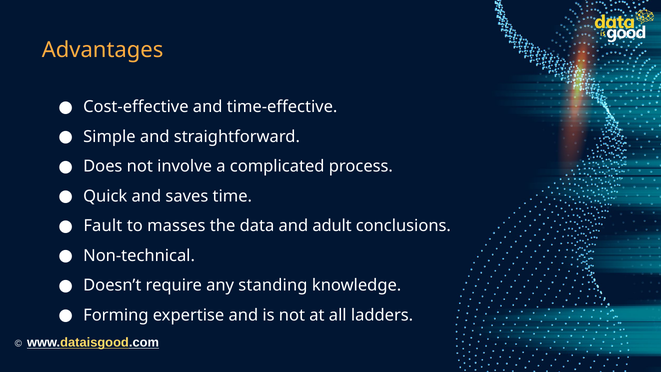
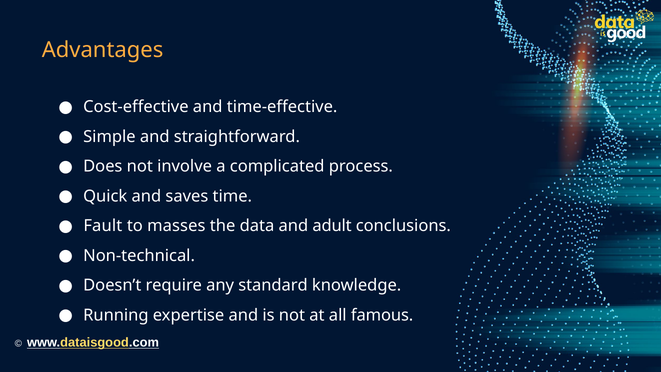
standing: standing -> standard (273, 285)
Forming: Forming -> Running (116, 315)
ladders: ladders -> famous (382, 315)
